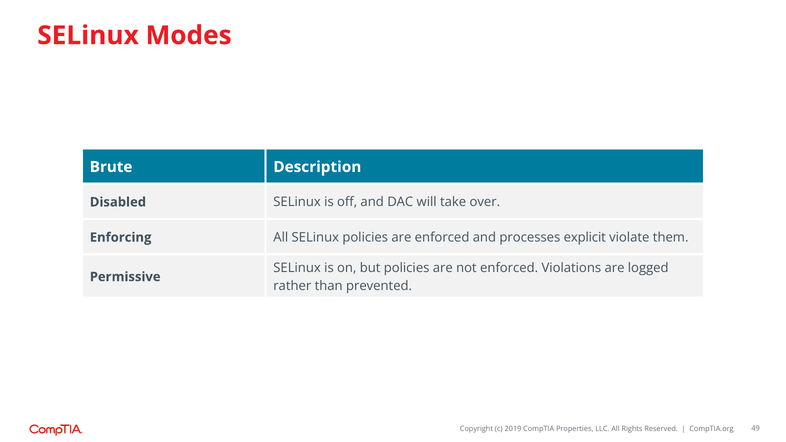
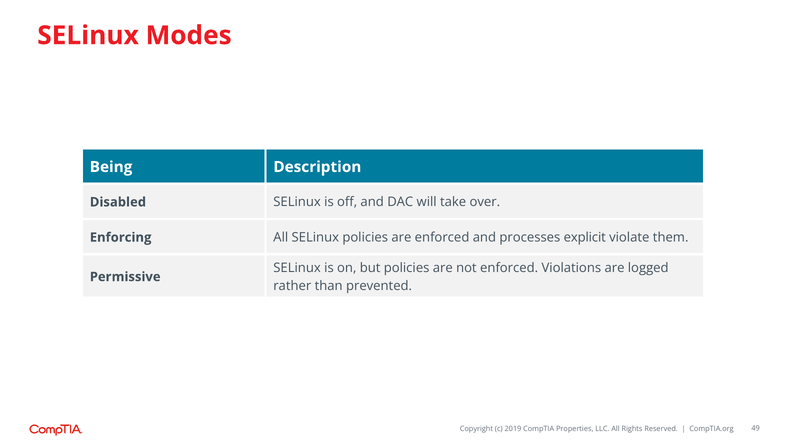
Brute: Brute -> Being (111, 167)
